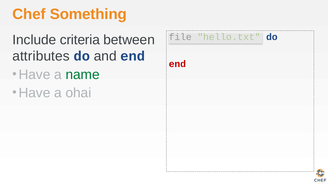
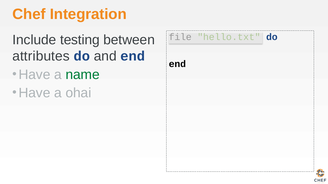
Something: Something -> Integration (88, 14)
criteria: criteria -> testing (80, 40)
end colour: red -> black (177, 64)
